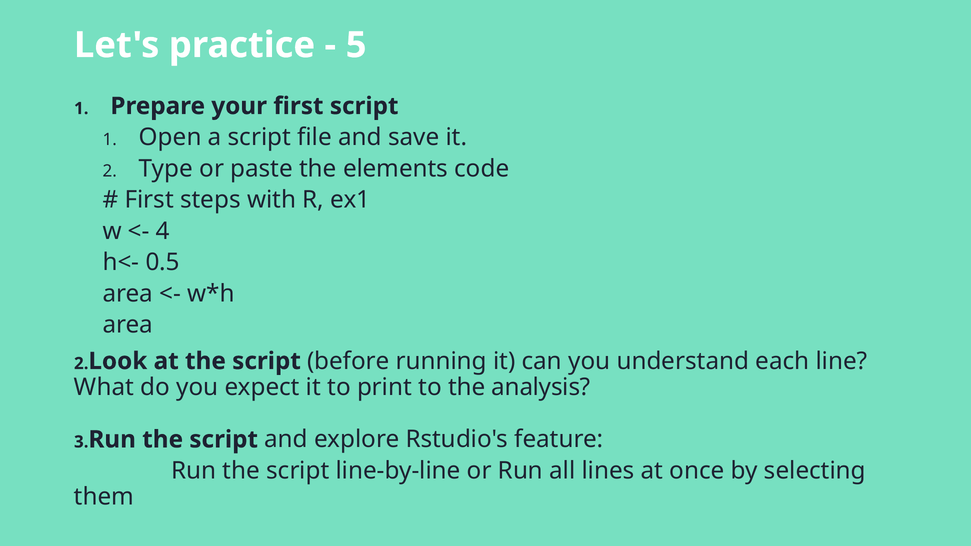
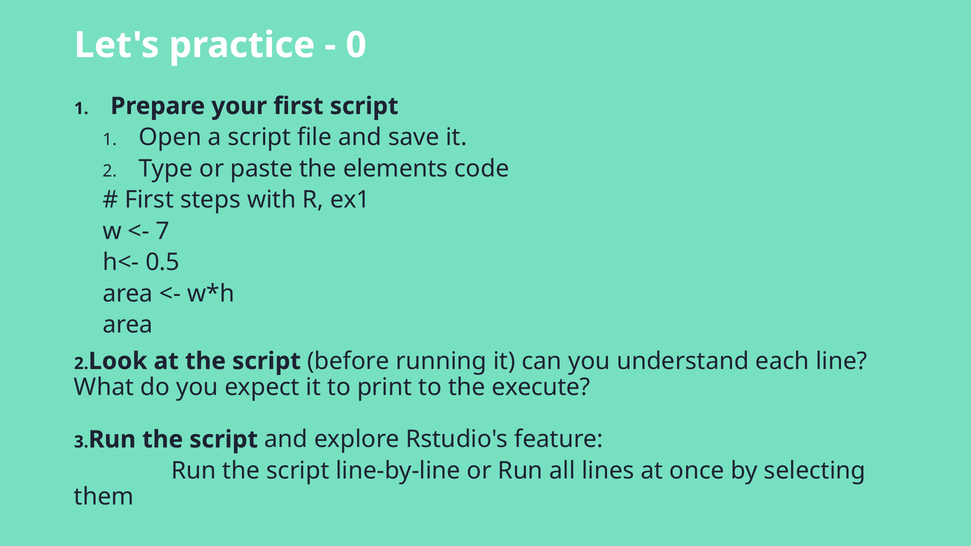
5: 5 -> 0 (356, 45)
4: 4 -> 7 (163, 231)
analysis: analysis -> execute (541, 387)
